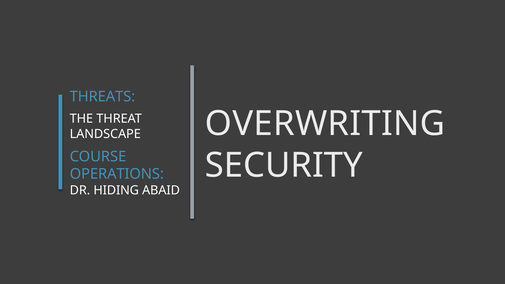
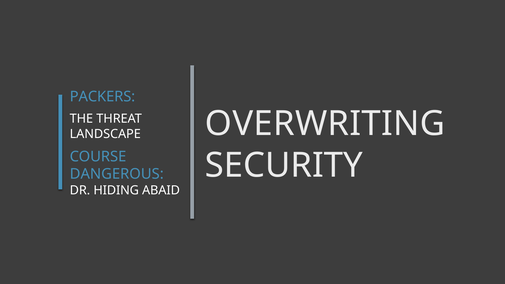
THREATS: THREATS -> PACKERS (102, 97)
OPERATIONS: OPERATIONS -> DANGEROUS (117, 174)
